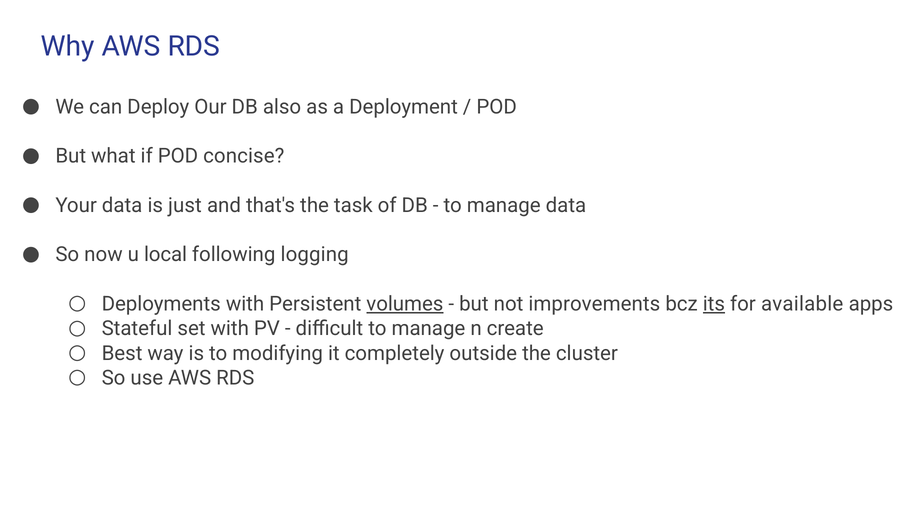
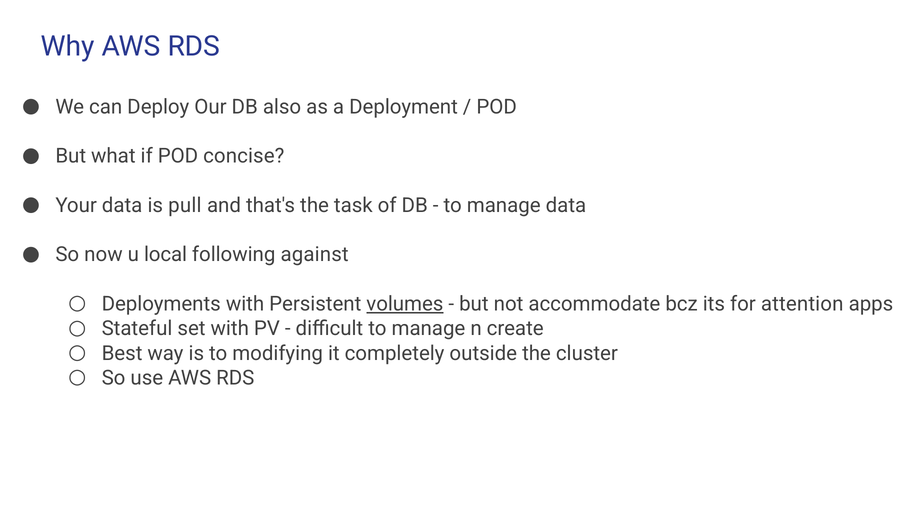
just: just -> pull (185, 205)
logging: logging -> against (315, 255)
improvements: improvements -> accommodate (594, 304)
its underline: present -> none (714, 304)
available: available -> attention (802, 304)
